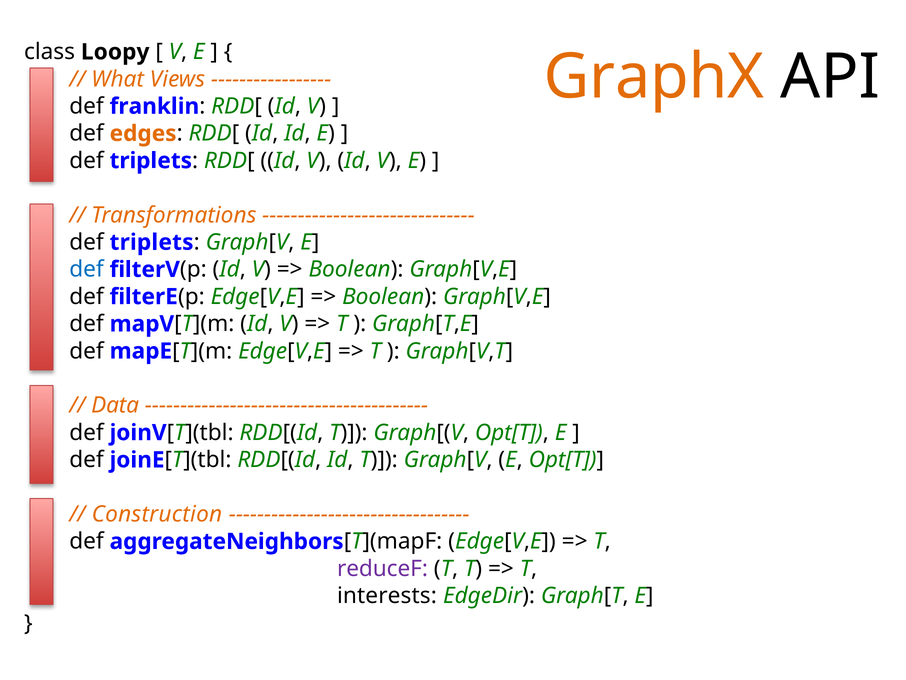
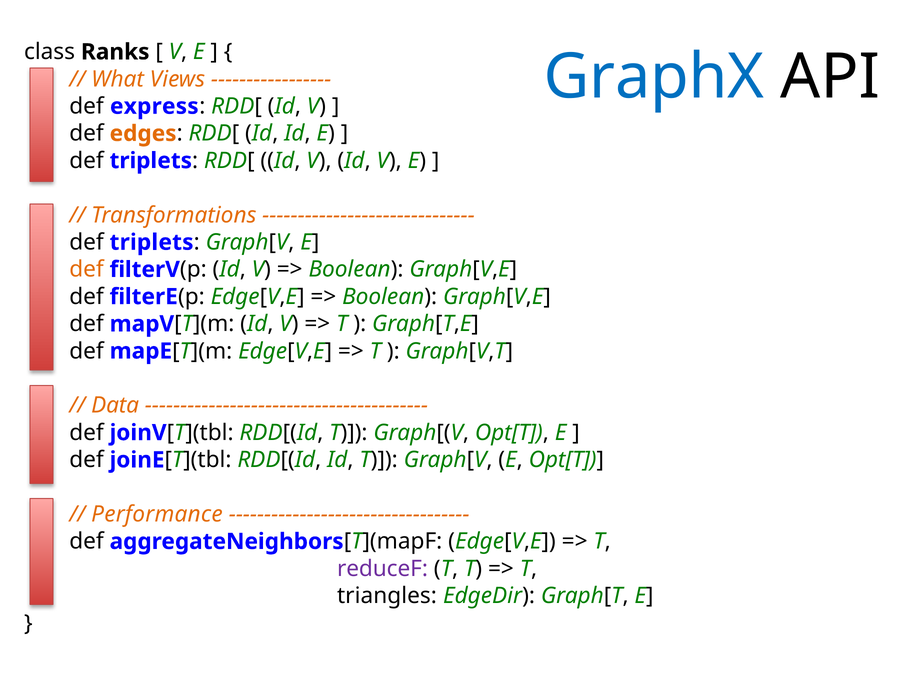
Loopy: Loopy -> Ranks (115, 52)
GraphX colour: orange -> blue (654, 77)
franklin: franklin -> express (154, 106)
def colour: blue -> orange (87, 269)
Construction: Construction -> Performance (157, 514)
interests: interests -> triangles (387, 595)
